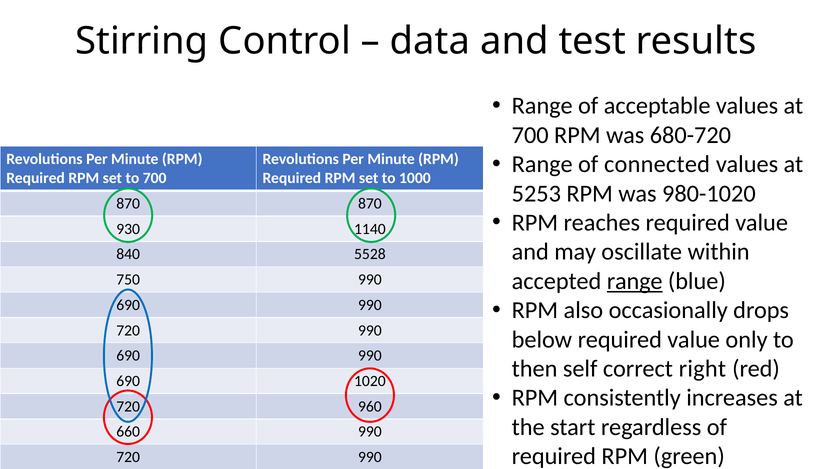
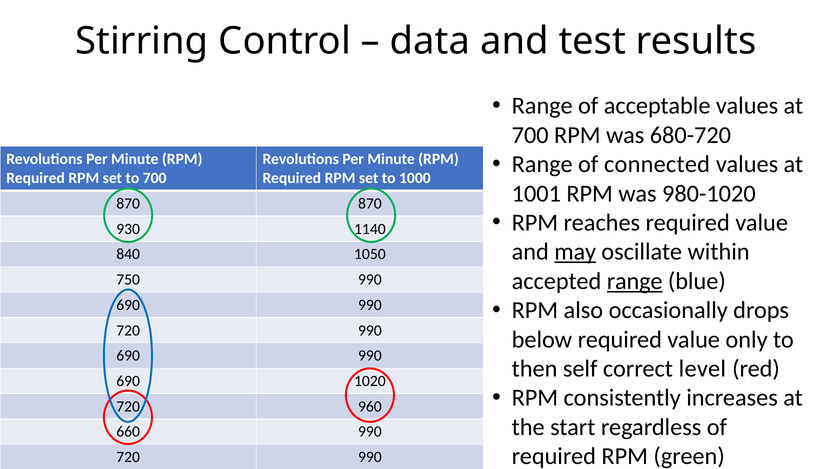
5253: 5253 -> 1001 (536, 194)
may underline: none -> present (575, 252)
5528: 5528 -> 1050 (370, 254)
right: right -> level (702, 369)
